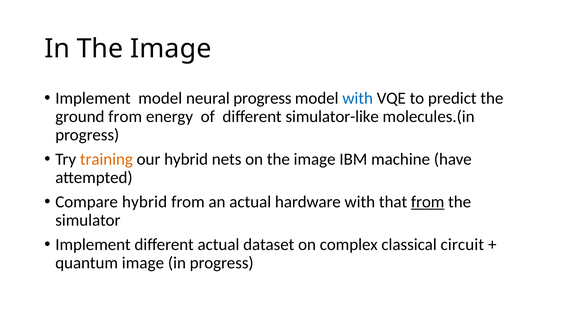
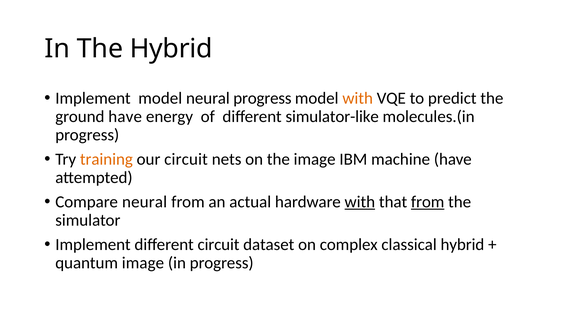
In The Image: Image -> Hybrid (171, 49)
with colour: blue -> orange (358, 98)
ground from: from -> have (125, 117)
our hybrid: hybrid -> circuit (186, 159)
Compare hybrid: hybrid -> neural (145, 202)
with underline: none -> present (360, 202)
different actual: actual -> circuit (219, 245)
classical circuit: circuit -> hybrid (462, 245)
